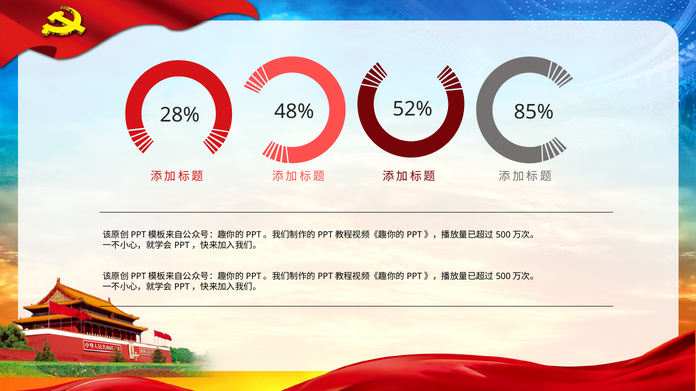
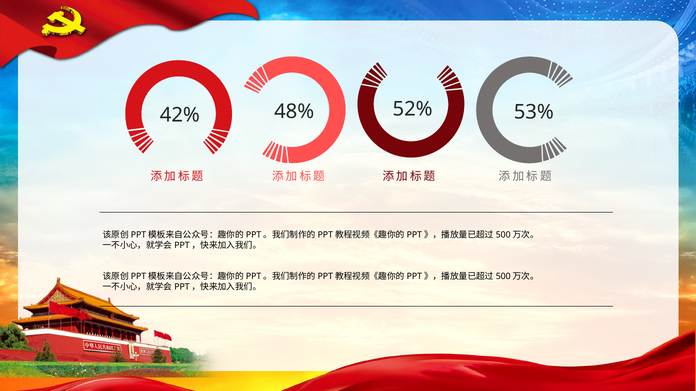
28%: 28% -> 42% (180, 115)
85%: 85% -> 53% (534, 112)
